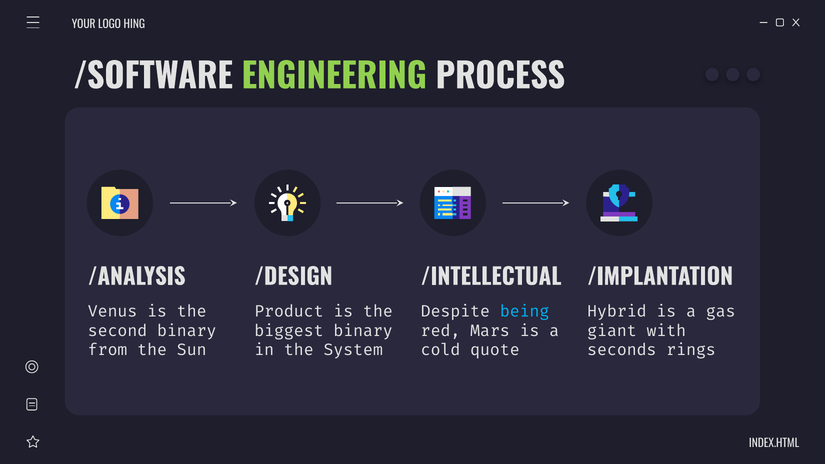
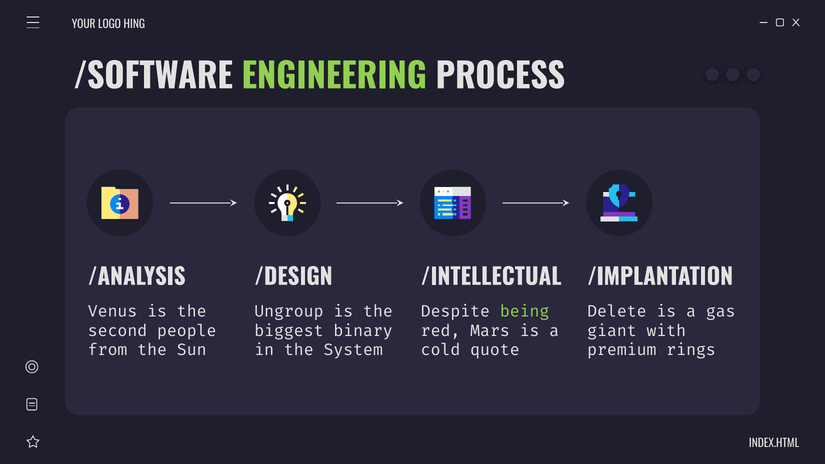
Product: Product -> Ungroup (289, 312)
being colour: light blue -> light green (525, 312)
Hybrid: Hybrid -> Delete (617, 312)
second binary: binary -> people (187, 331)
seconds: seconds -> premium (622, 350)
